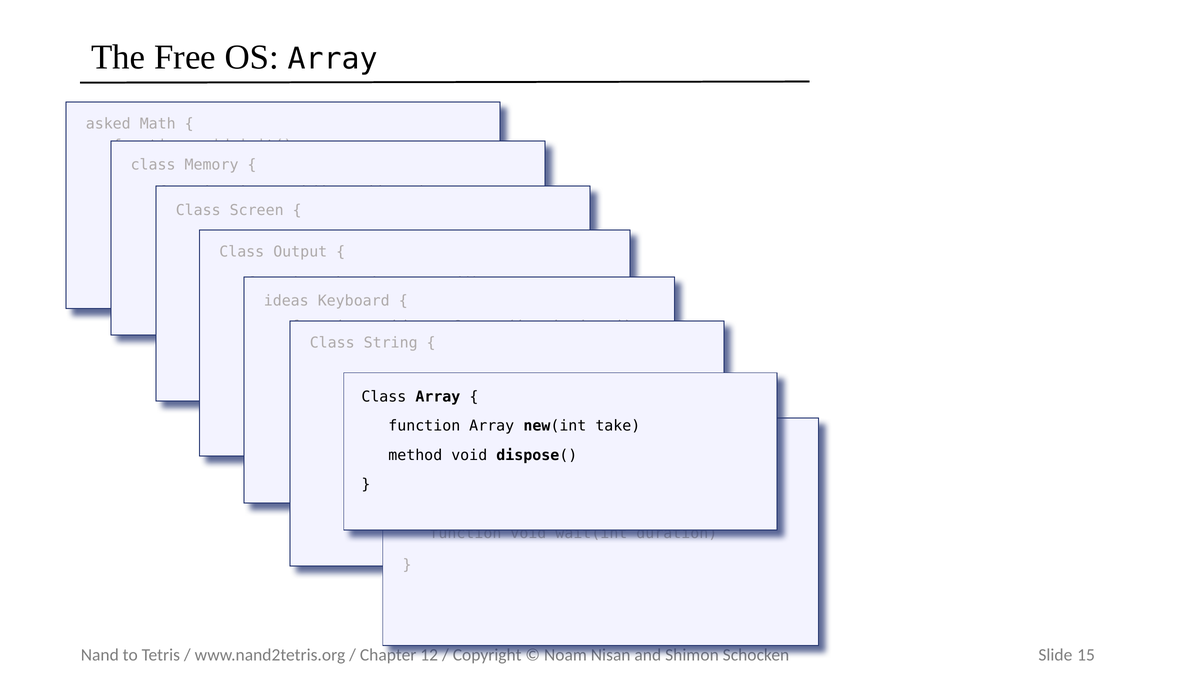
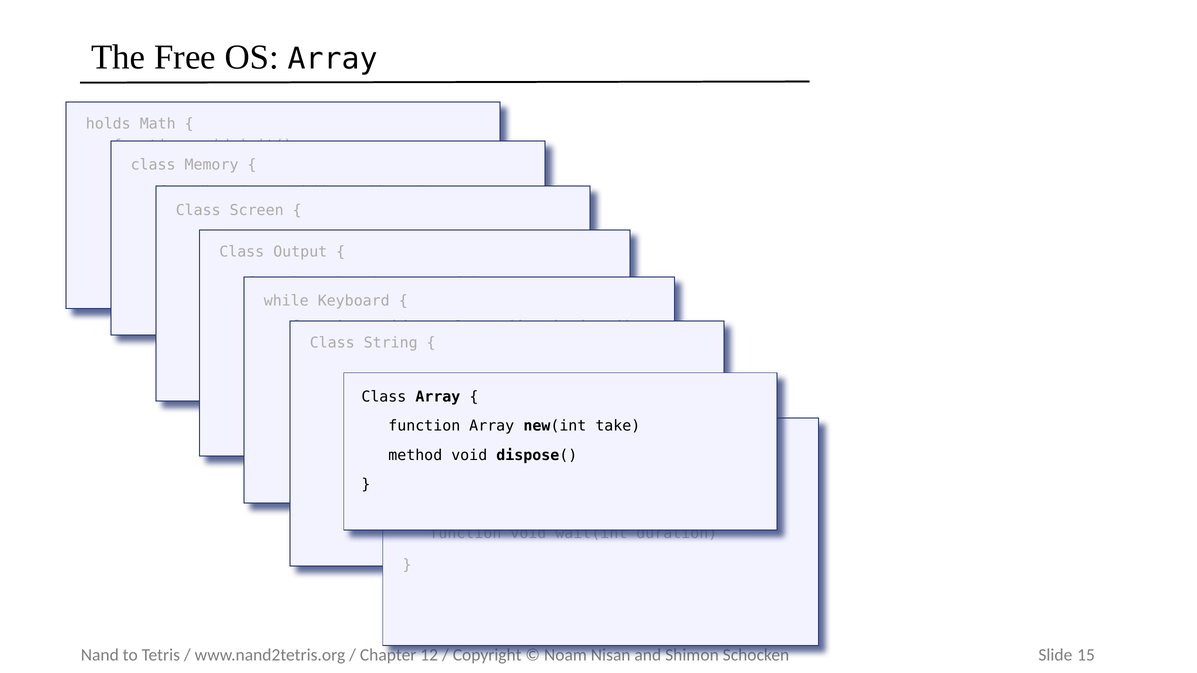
asked: asked -> holds (108, 124)
ideas: ideas -> while (286, 301)
